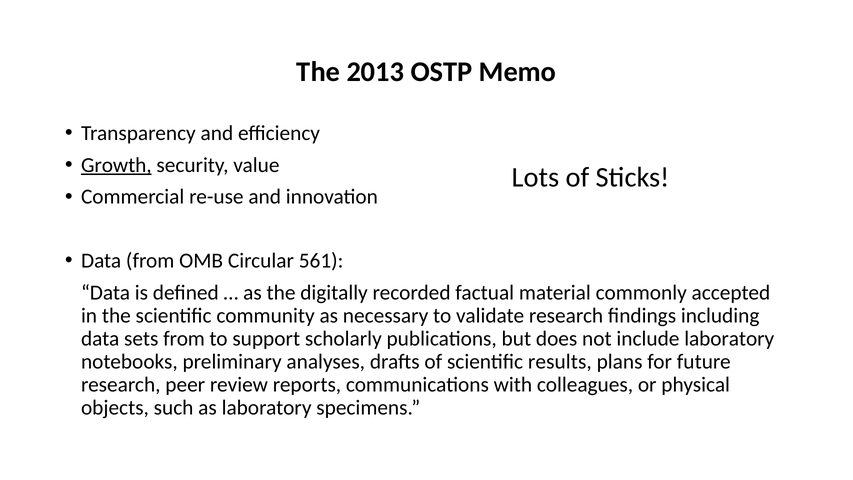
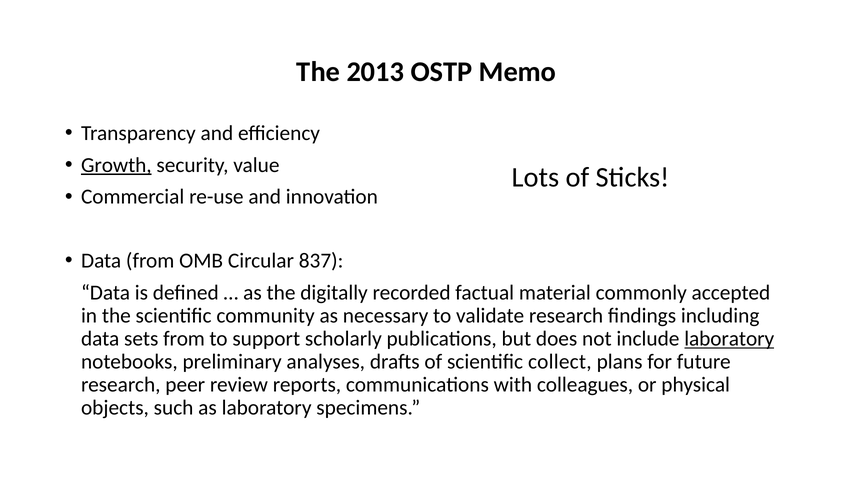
561: 561 -> 837 (321, 261)
laboratory underline: none -> present (729, 339)
results: results -> collect (560, 362)
